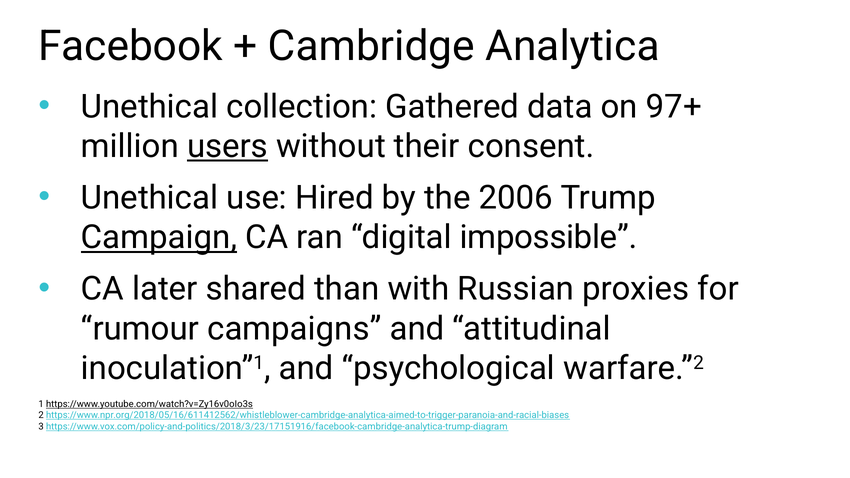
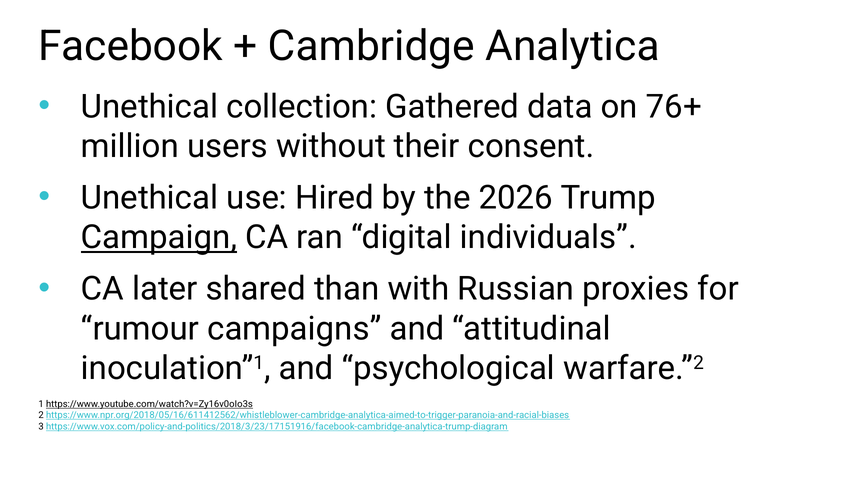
97+: 97+ -> 76+ (674, 107)
users underline: present -> none (228, 146)
2006: 2006 -> 2026 (516, 198)
impossible: impossible -> individuals (548, 238)
